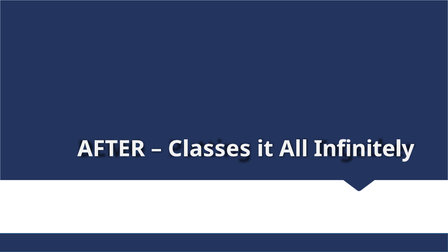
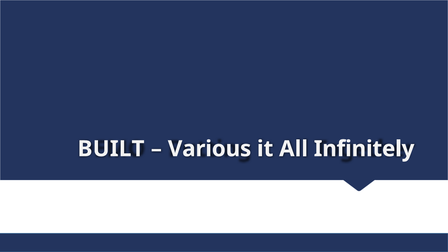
AFTER: AFTER -> BUILT (111, 149)
Classes: Classes -> Various (210, 149)
